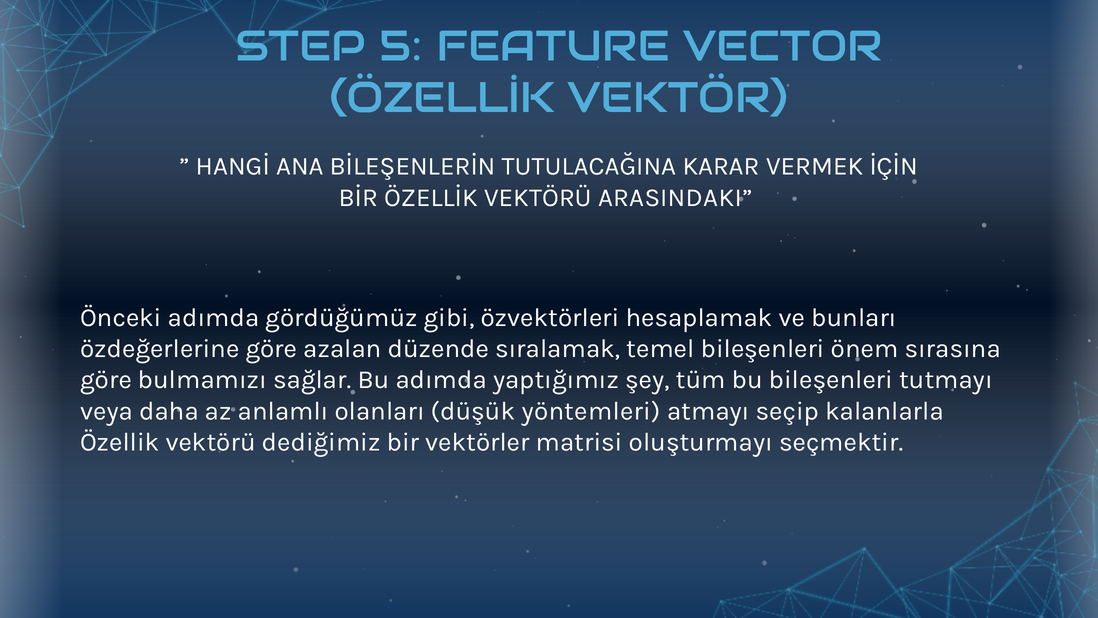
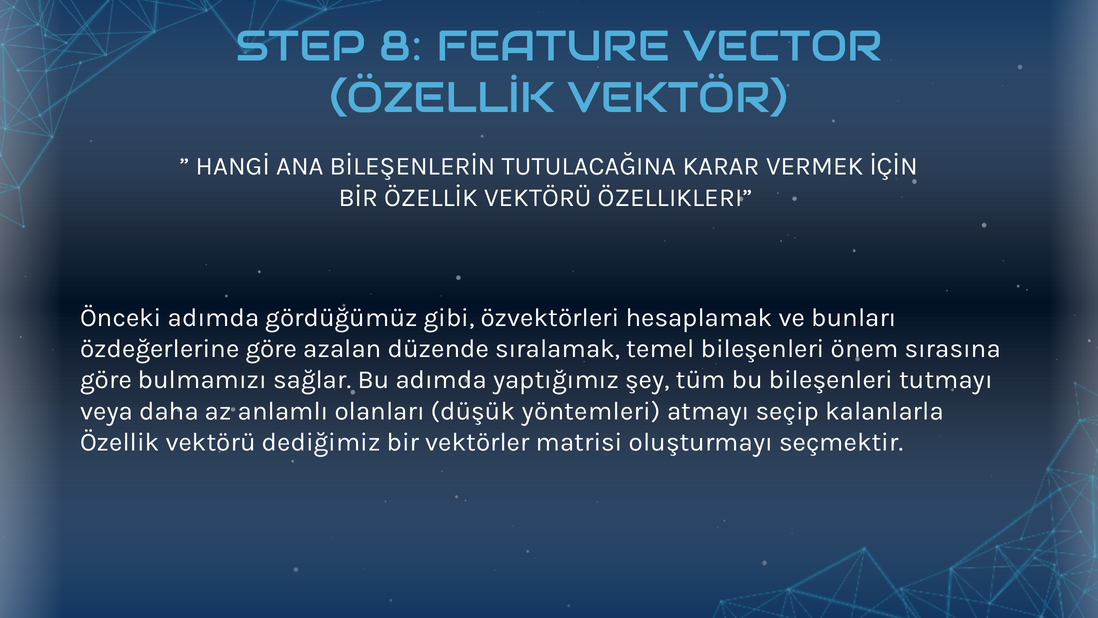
5: 5 -> 8 (401, 47)
ARASINDAKI: ARASINDAKI -> ÖZELLIKLERI (675, 197)
